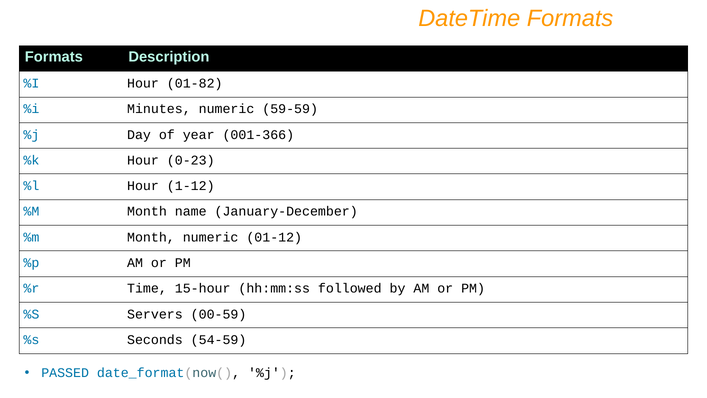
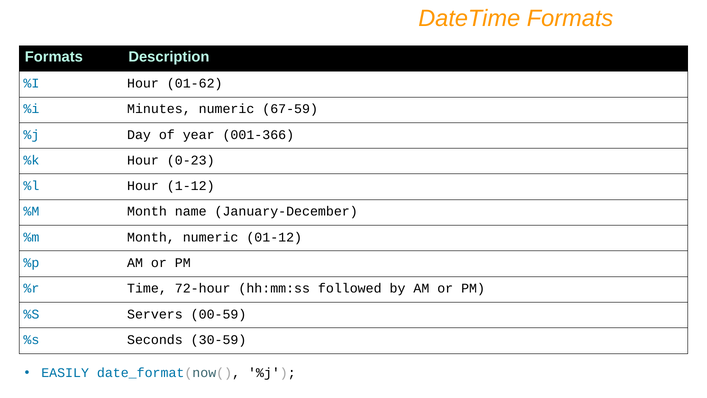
01-82: 01-82 -> 01-62 (195, 83)
59-59: 59-59 -> 67-59 (290, 109)
15-hour: 15-hour -> 72-hour (203, 288)
54-59: 54-59 -> 30-59 (219, 340)
PASSED: PASSED -> EASILY (65, 373)
